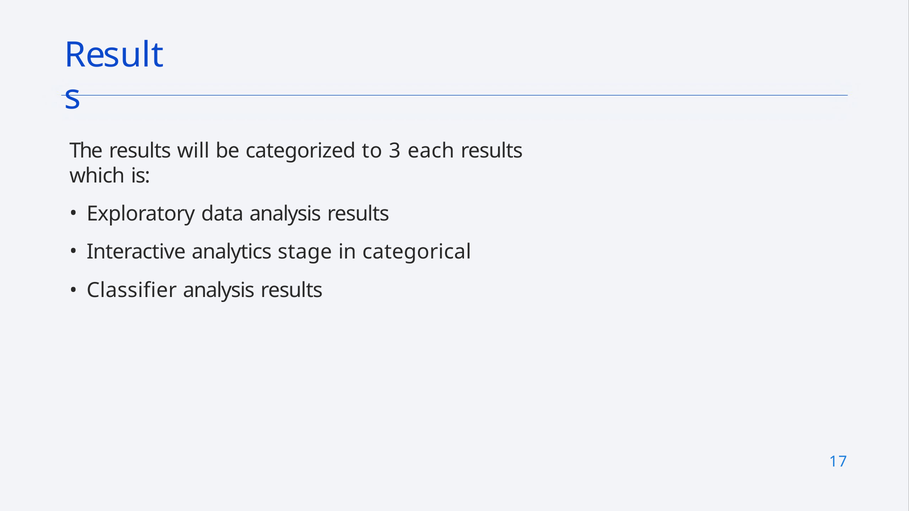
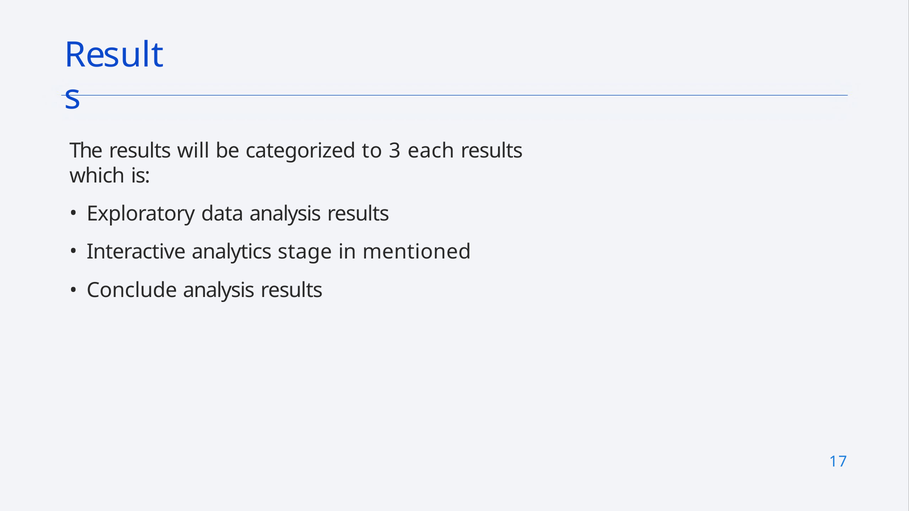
categorical: categorical -> mentioned (417, 252)
Classifier: Classifier -> Conclude (132, 291)
